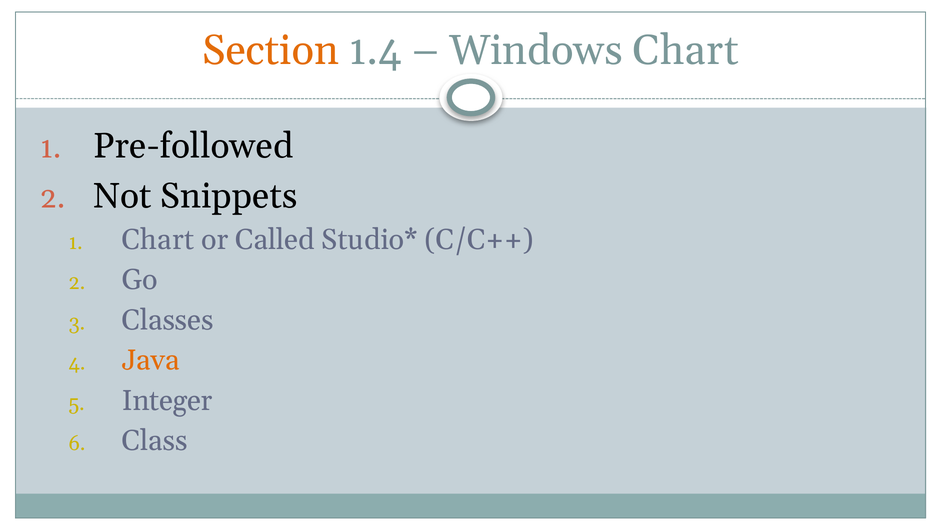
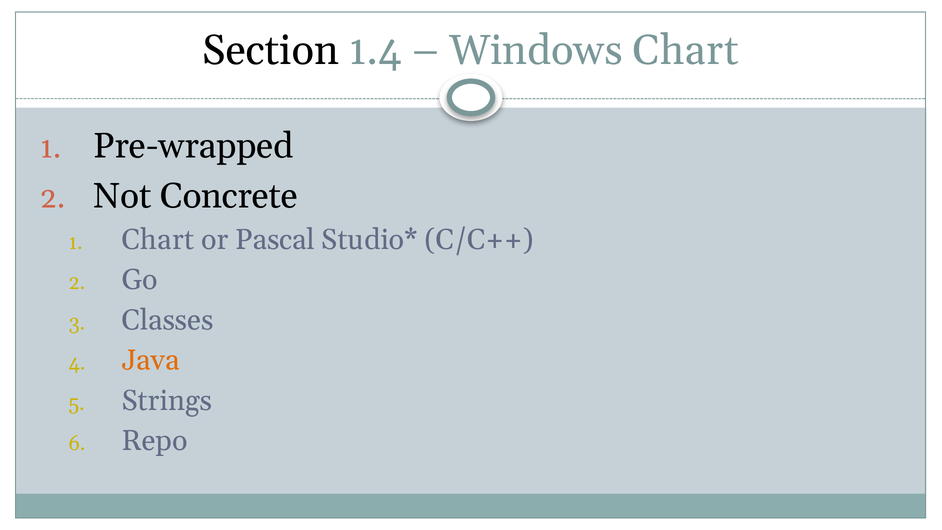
Section colour: orange -> black (270, 50)
Pre-followed: Pre-followed -> Pre-wrapped (194, 146)
Snippets: Snippets -> Concrete (229, 196)
Called: Called -> Pascal (275, 240)
Integer: Integer -> Strings (167, 400)
Class: Class -> Repo (155, 441)
